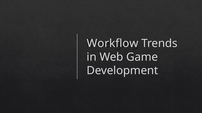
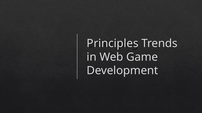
Workflow: Workflow -> Principles (113, 44)
